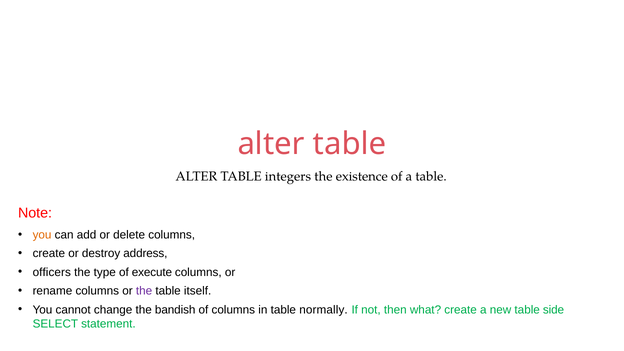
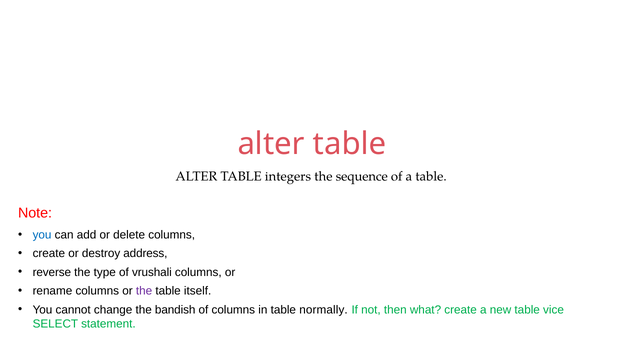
existence: existence -> sequence (362, 176)
you colour: orange -> blue (42, 235)
officers: officers -> reverse (52, 272)
execute: execute -> vrushali (152, 272)
side: side -> vice (553, 310)
